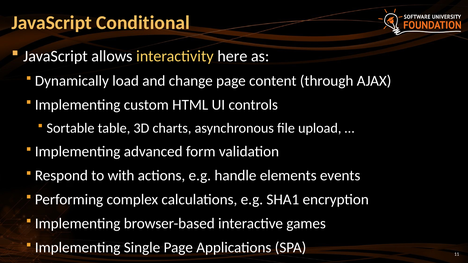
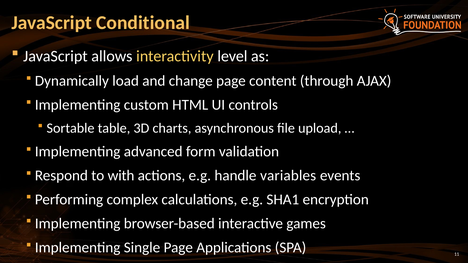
here: here -> level (232, 56)
elements: elements -> variables (288, 176)
